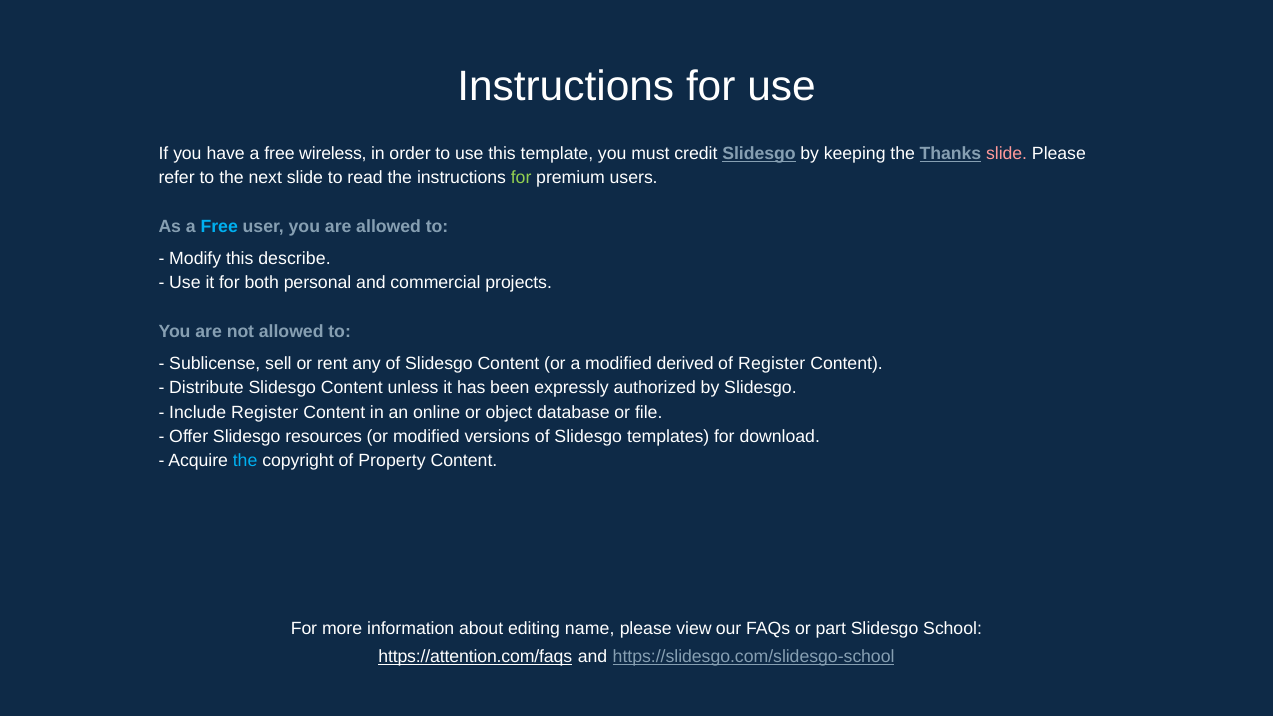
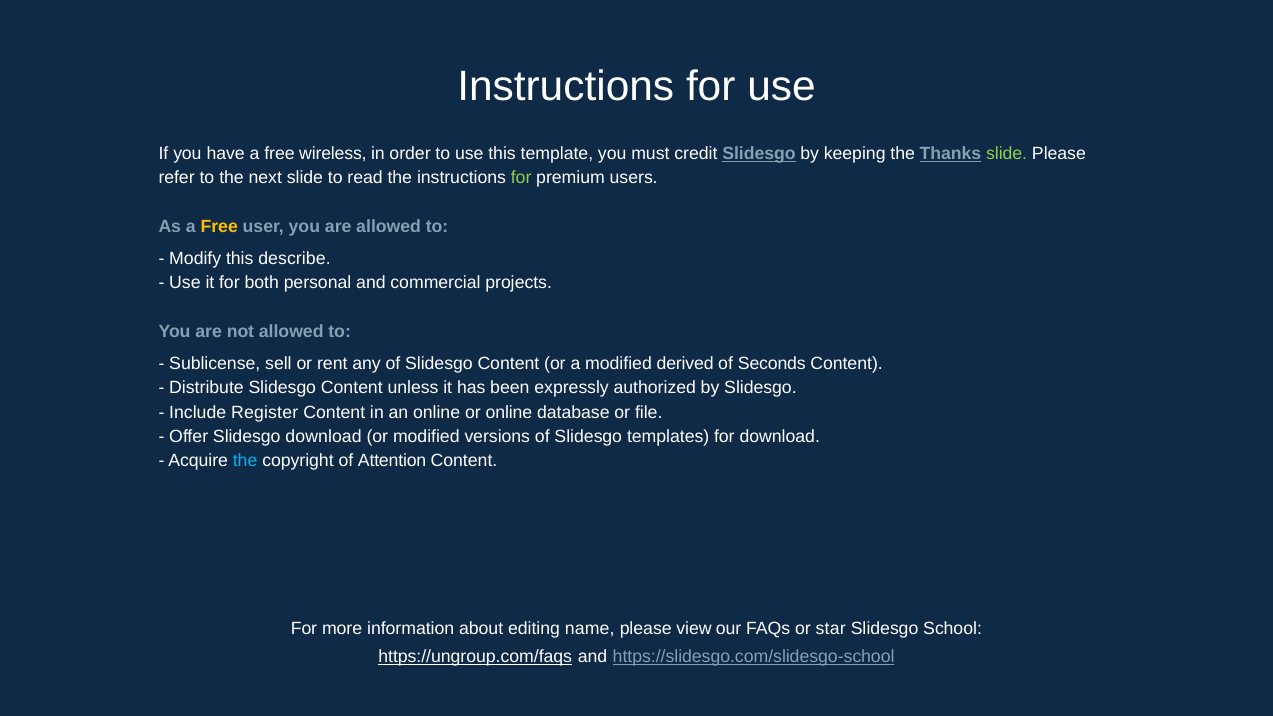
slide colour: pink -> light green (1007, 153)
Free colour: light blue -> yellow (219, 227)
of Register: Register -> Seconds (772, 364)
or object: object -> online (509, 412)
Slidesgo resources: resources -> download (324, 437)
Property: Property -> Attention (392, 461)
part: part -> star (831, 628)
https://attention.com/faqs: https://attention.com/faqs -> https://ungroup.com/faqs (475, 657)
